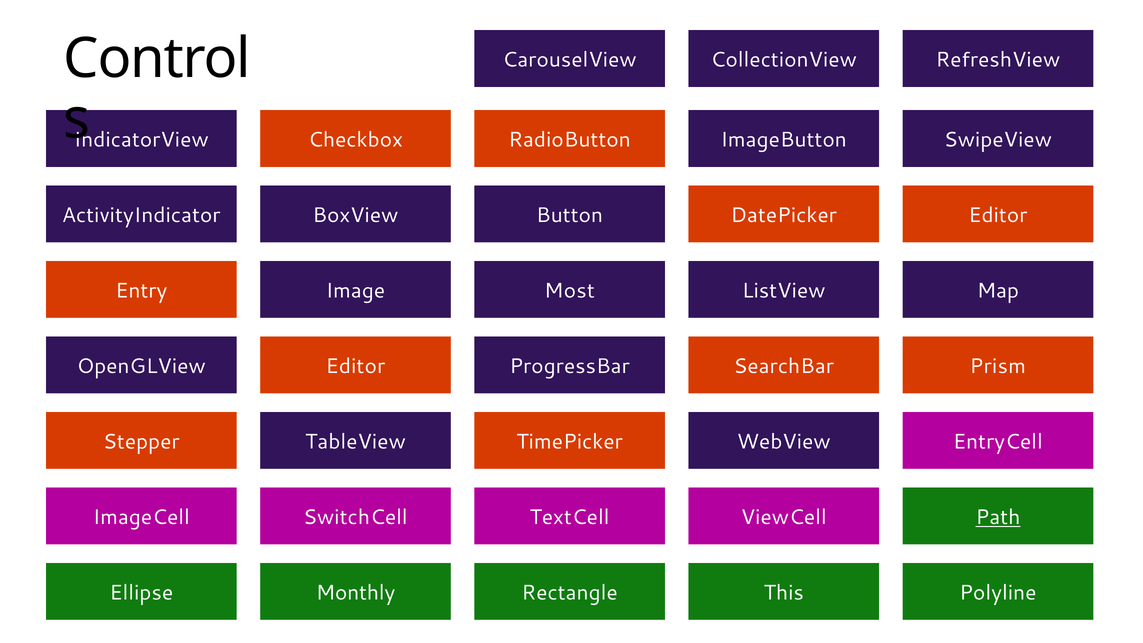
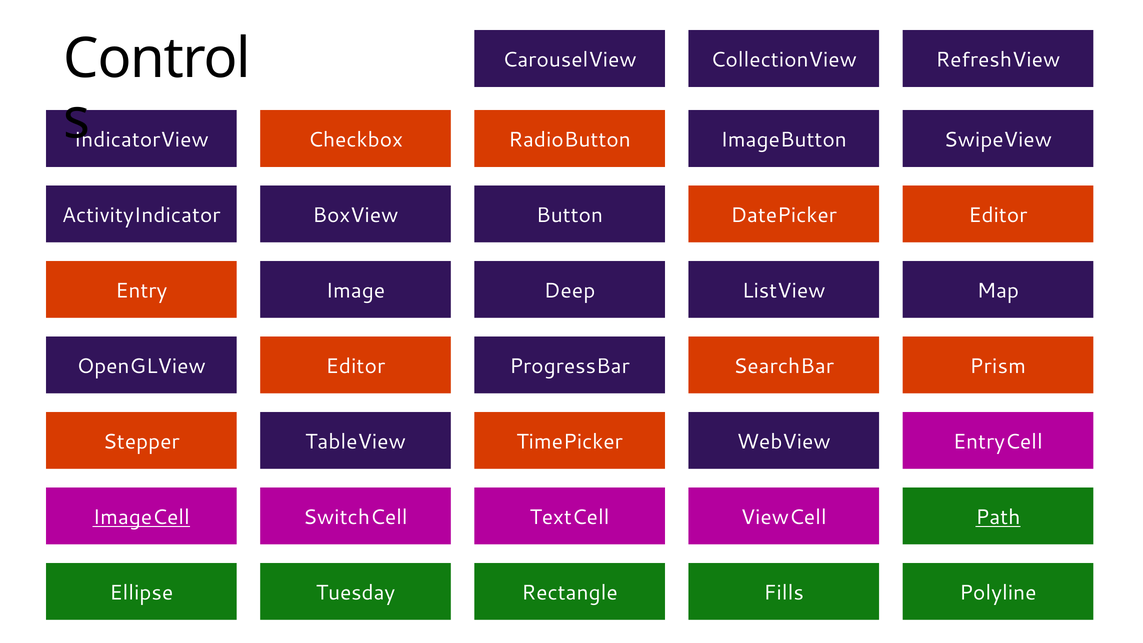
Most: Most -> Deep (570, 291)
ImageCell underline: none -> present (141, 517)
Monthly: Monthly -> Tuesday (356, 593)
This: This -> Fills (784, 593)
